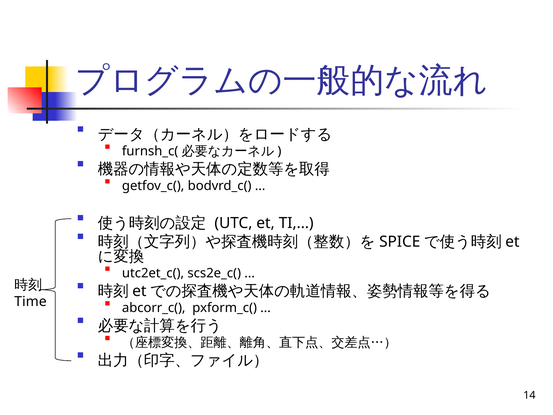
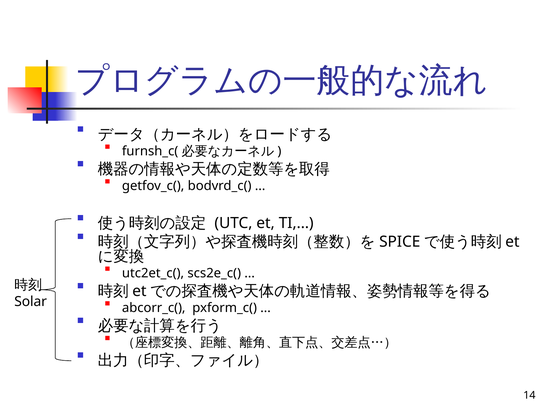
Time: Time -> Solar (31, 301)
